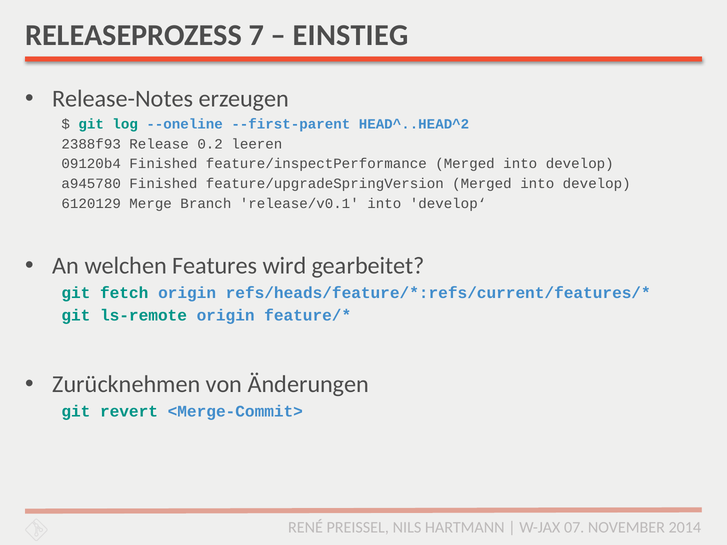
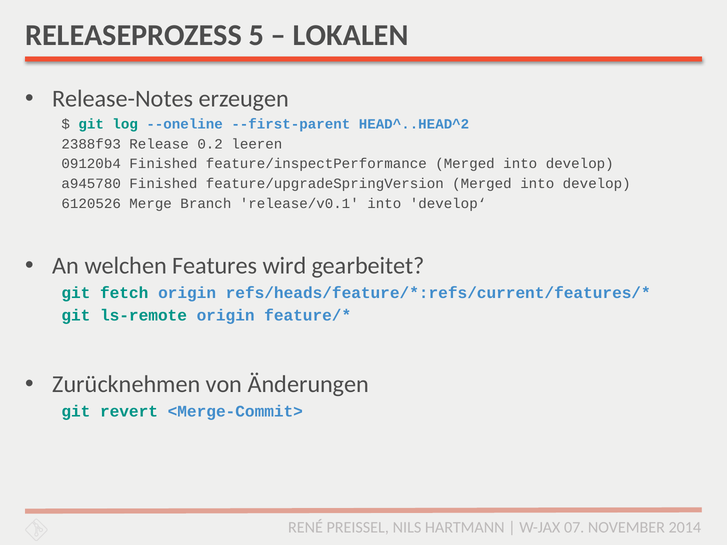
7: 7 -> 5 (256, 35)
EINSTIEG: EINSTIEG -> LOKALEN (351, 35)
6120129: 6120129 -> 6120526 (91, 204)
